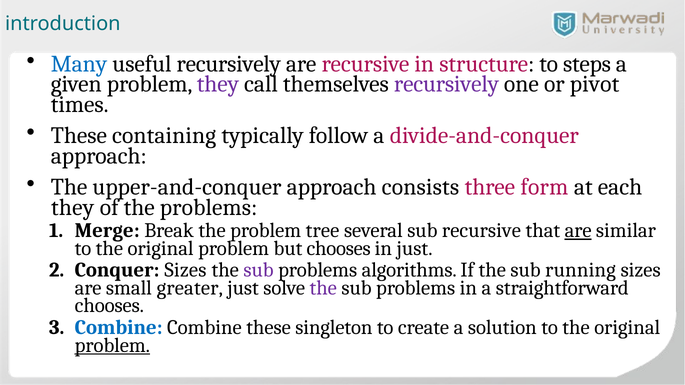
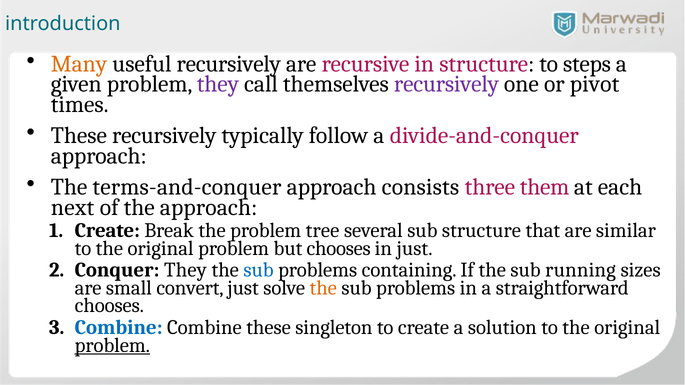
Many colour: blue -> orange (79, 64)
These containing: containing -> recursively (164, 136)
upper-and-conquer: upper-and-conquer -> terms-and-conquer (187, 187)
form: form -> them (545, 187)
they: they -> next (73, 207)
the problems: problems -> approach (209, 207)
Merge: Merge -> Create (107, 231)
sub recursive: recursive -> structure (481, 231)
are underline: present -> none (578, 231)
Conquer Sizes: Sizes -> They (185, 270)
sub colour: purple -> blue (259, 270)
algorithms: algorithms -> containing (409, 270)
greater: greater -> convert (190, 288)
the colour: purple -> orange (323, 288)
